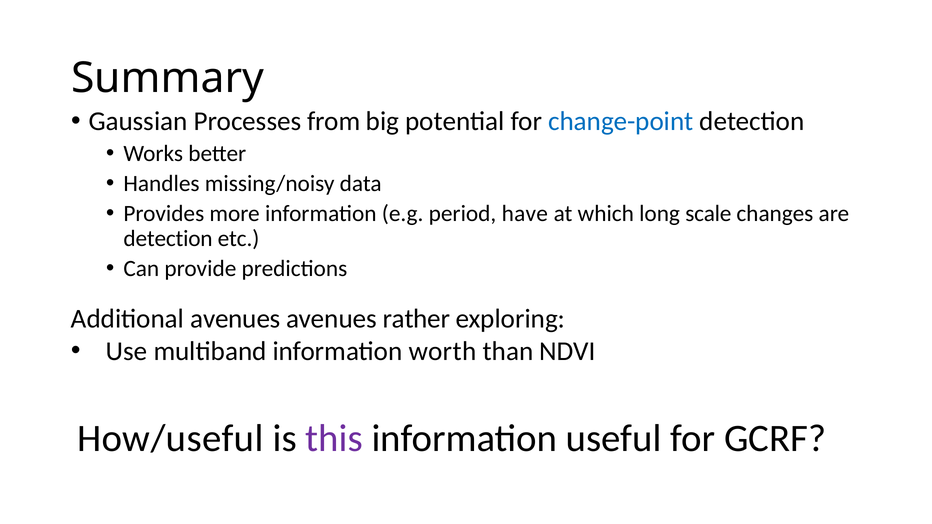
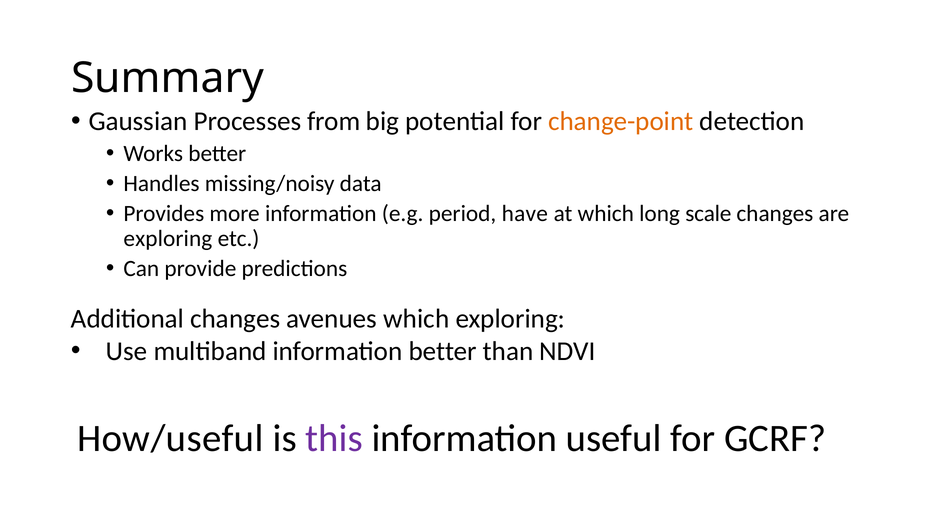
change-point colour: blue -> orange (621, 122)
detection: detection -> exploring (168, 239)
Additional avenues: avenues -> changes (235, 319)
avenues rather: rather -> which (416, 319)
information worth: worth -> better (443, 352)
